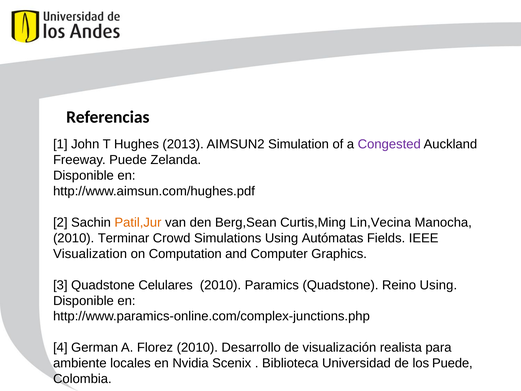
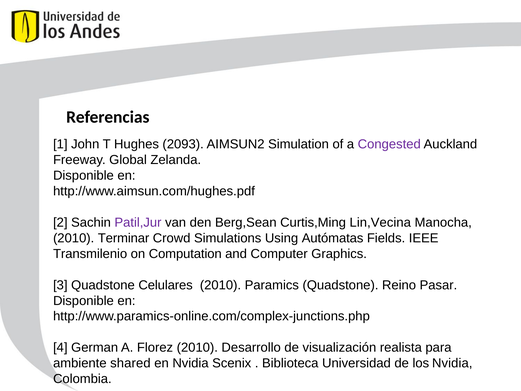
2013: 2013 -> 2093 (183, 144)
Freeway Puede: Puede -> Global (128, 160)
Patil,Jur colour: orange -> purple (138, 222)
Visualization: Visualization -> Transmilenio (90, 254)
Reino Using: Using -> Pasar (438, 285)
locales: locales -> shared (130, 363)
los Puede: Puede -> Nvidia (452, 363)
